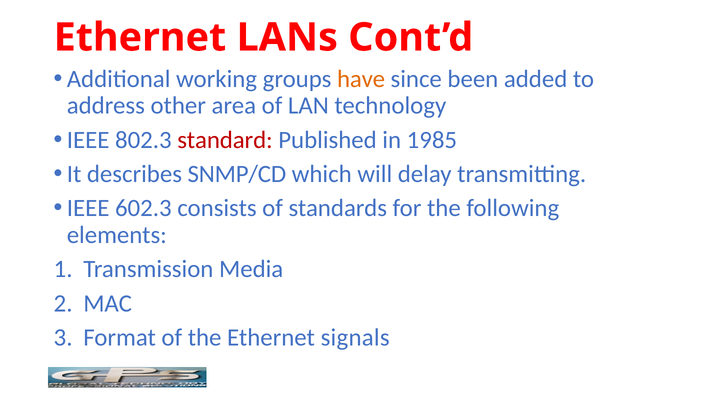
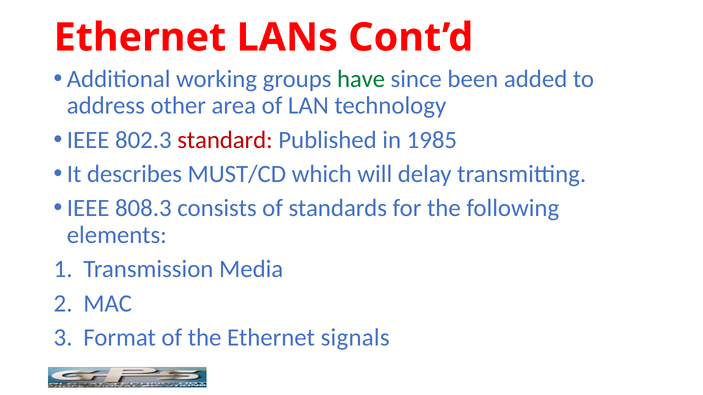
have colour: orange -> green (361, 79)
SNMP/CD: SNMP/CD -> MUST/CD (237, 174)
602.3: 602.3 -> 808.3 (143, 208)
